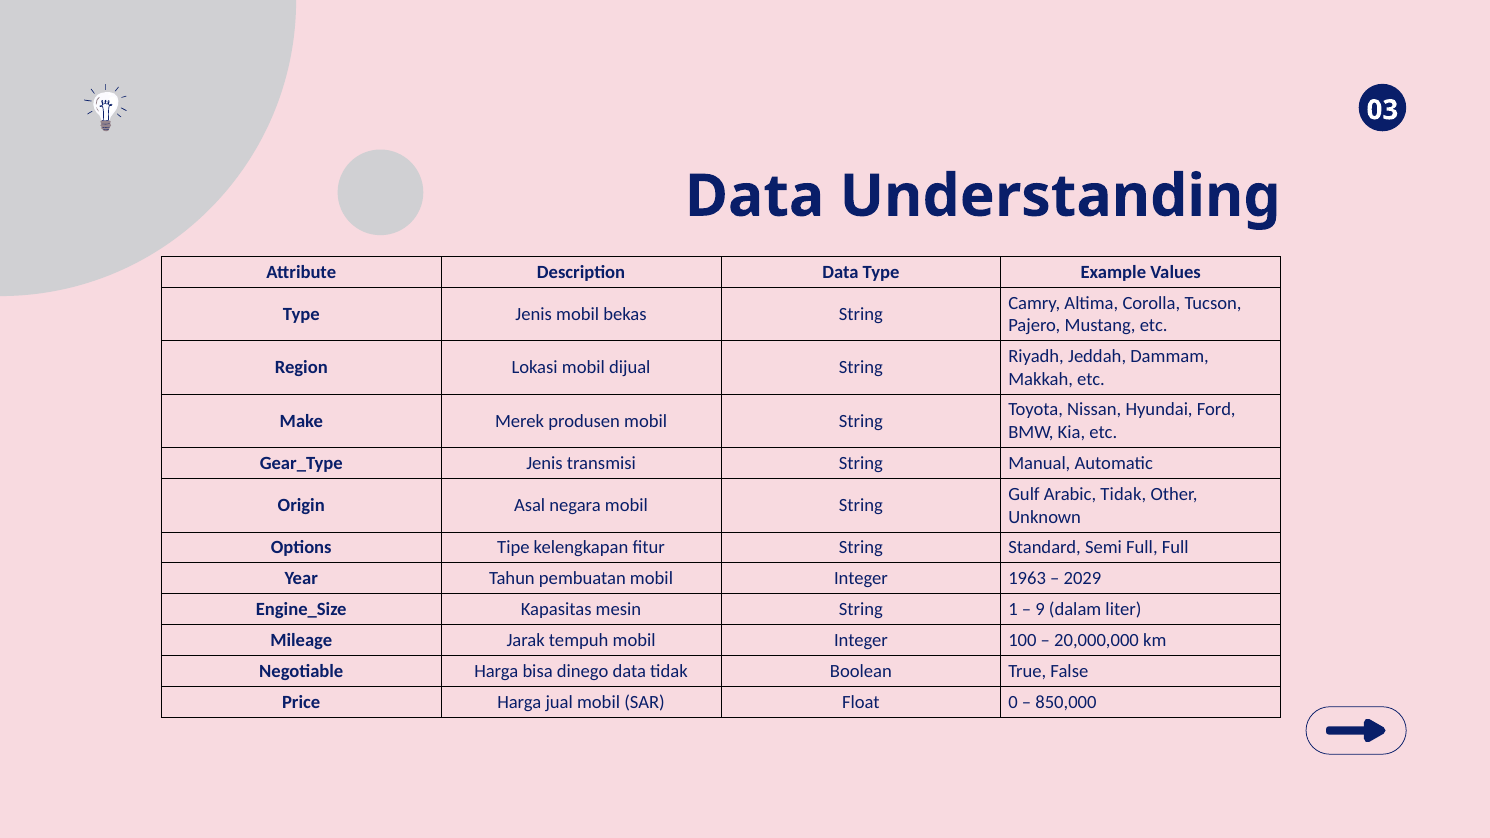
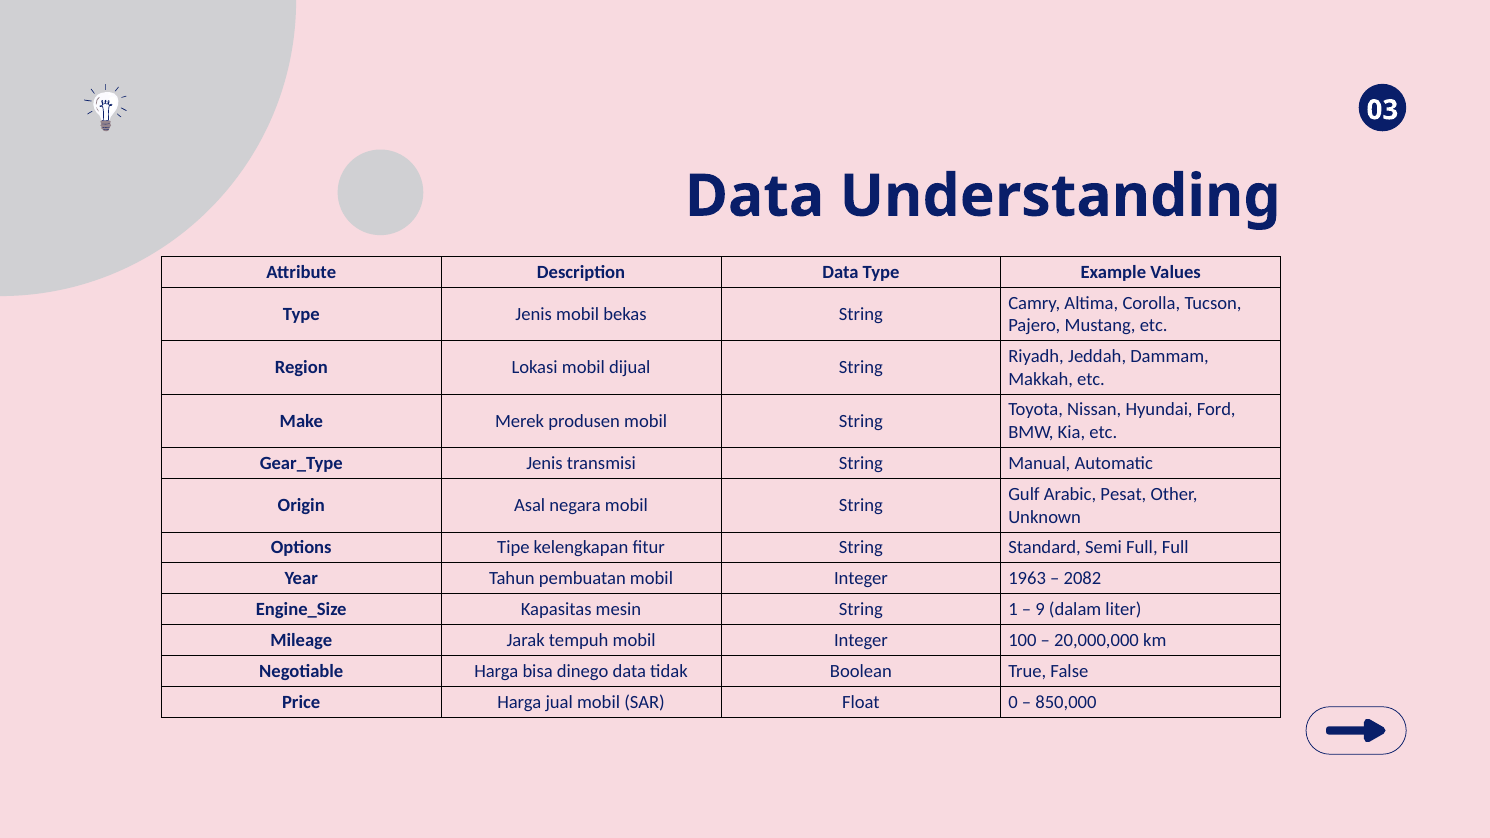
Arabic Tidak: Tidak -> Pesat (1123, 494)
2029: 2029 -> 2082 (1082, 579)
